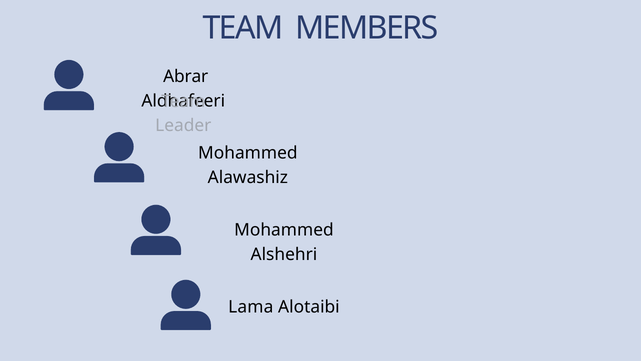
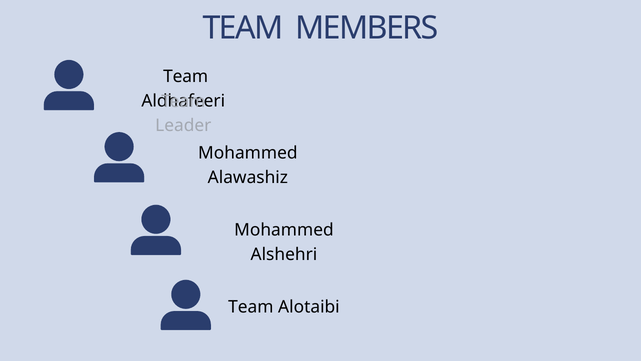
Abrar: Abrar -> Team (186, 76)
Lama: Lama -> Team (251, 306)
